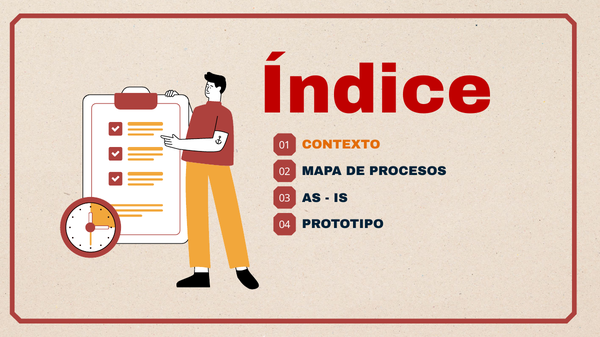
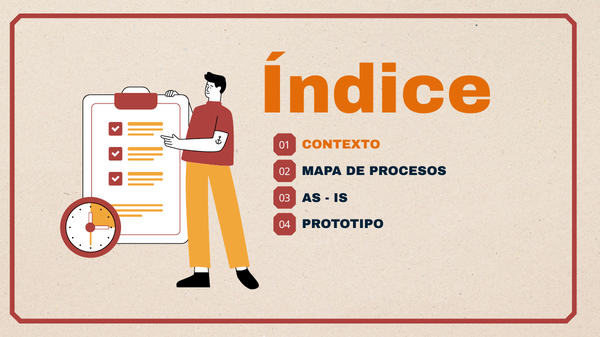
Índice colour: red -> orange (376, 90)
